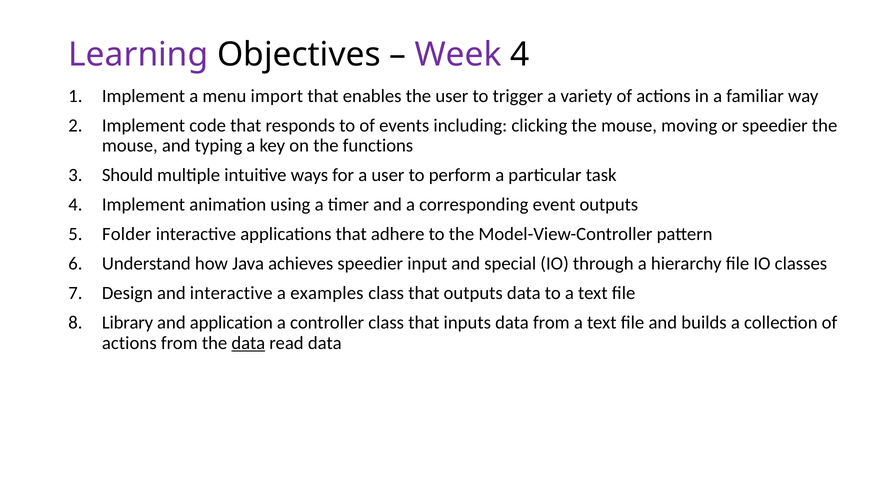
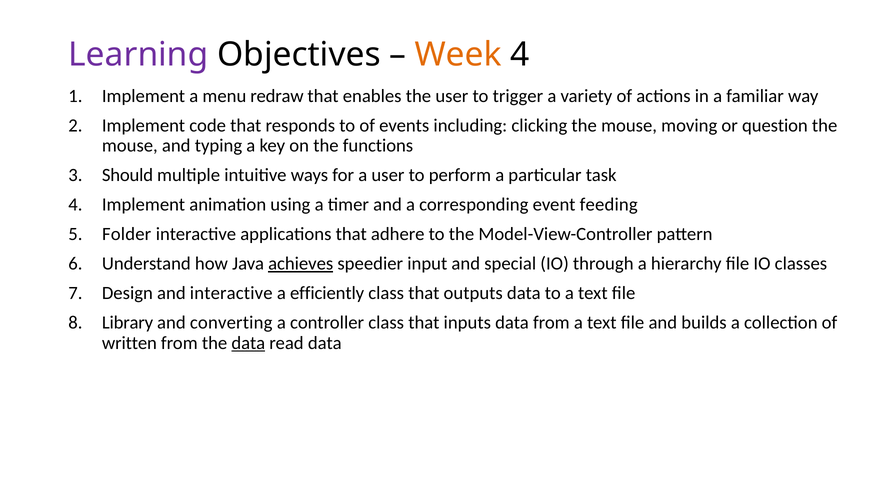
Week colour: purple -> orange (458, 54)
import: import -> redraw (277, 96)
or speedier: speedier -> question (775, 125)
event outputs: outputs -> feeding (609, 205)
achieves underline: none -> present (301, 264)
examples: examples -> efficiently (327, 293)
application: application -> converting (231, 323)
actions: actions -> written (129, 343)
